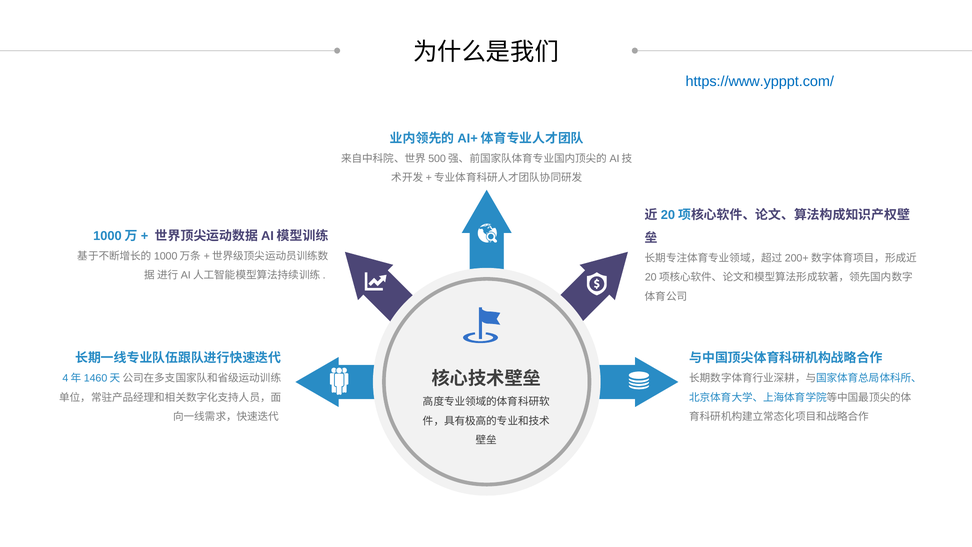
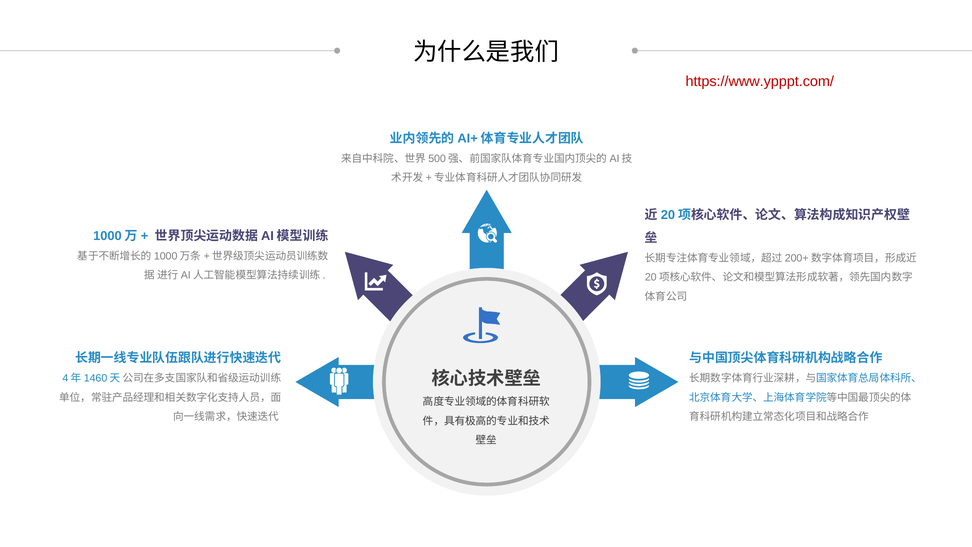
https://www.ypppt.com/ colour: blue -> red (760, 82)
